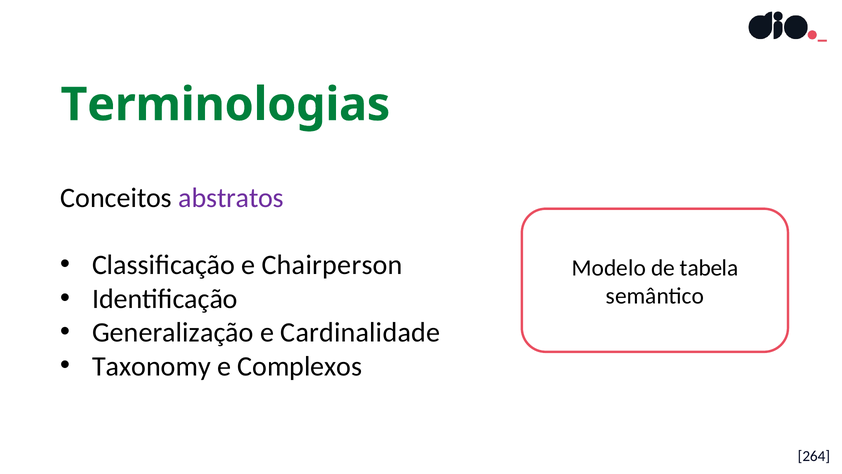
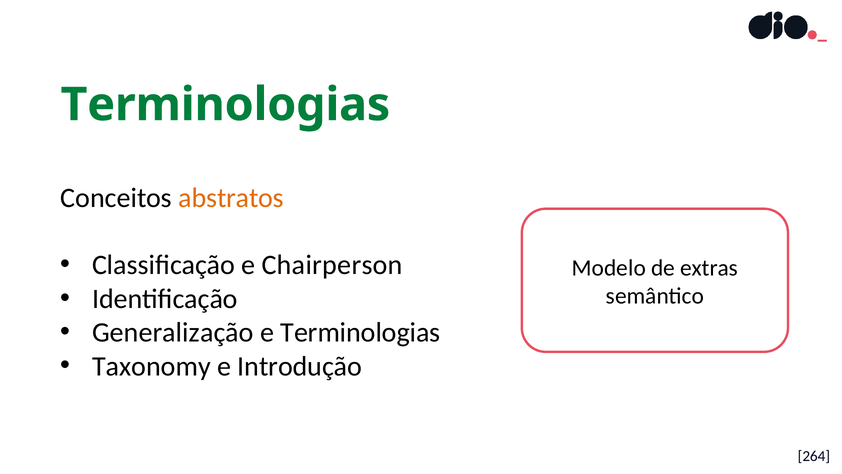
abstratos colour: purple -> orange (231, 198)
tabela: tabela -> extras (709, 268)
e Cardinalidade: Cardinalidade -> Terminologias (360, 332)
Complexos: Complexos -> Introdução (300, 366)
